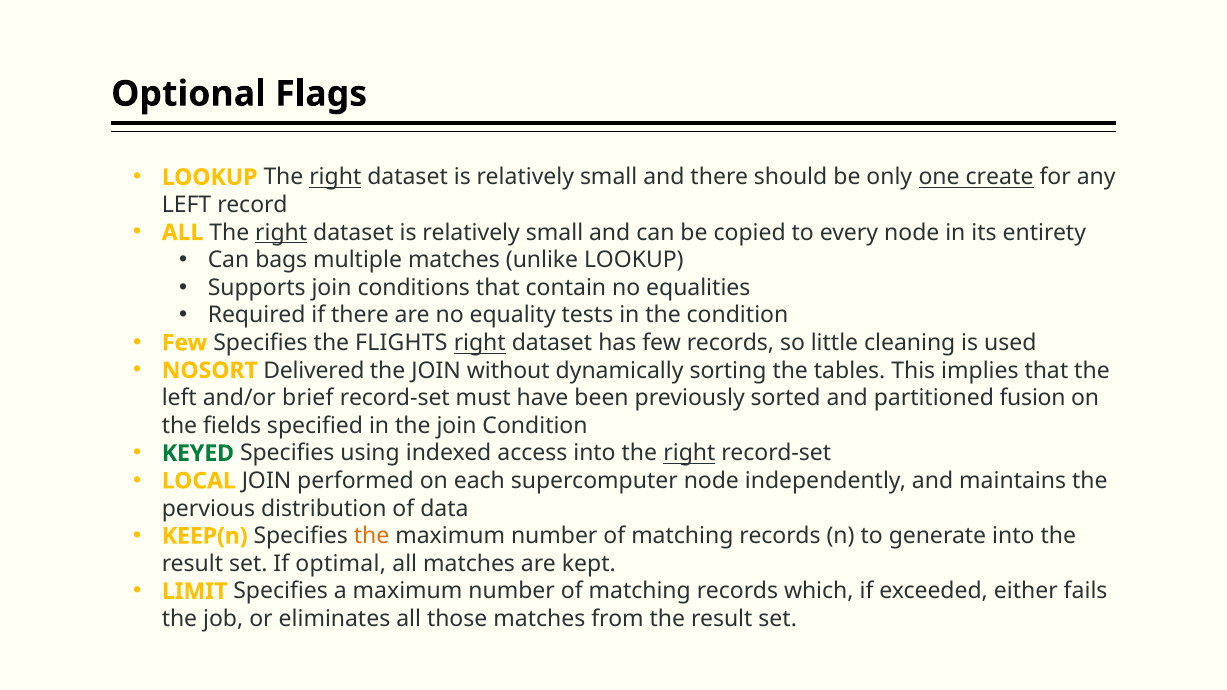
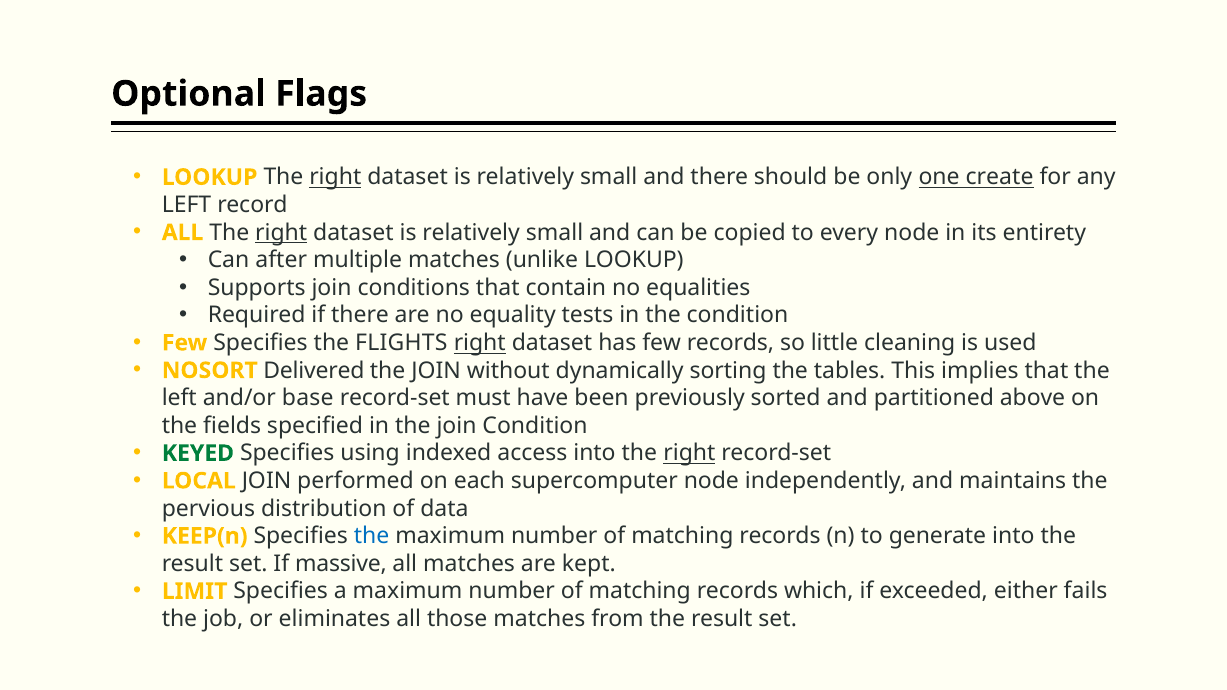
bags: bags -> after (281, 260)
brief: brief -> base (308, 398)
fusion: fusion -> above (1033, 398)
the colour: orange -> blue (372, 536)
optimal: optimal -> massive (341, 564)
